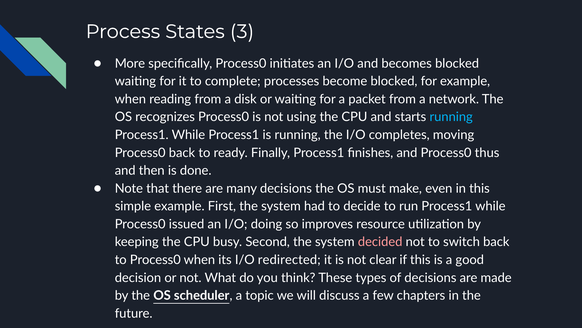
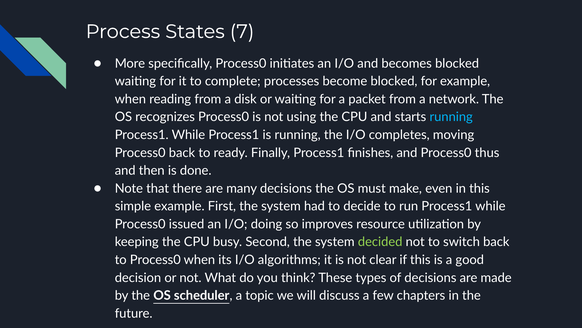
3: 3 -> 7 (242, 32)
decided colour: pink -> light green (380, 242)
redirected: redirected -> algorithms (289, 259)
